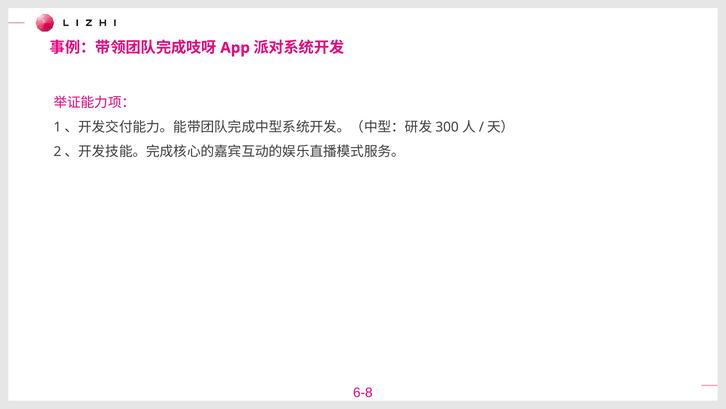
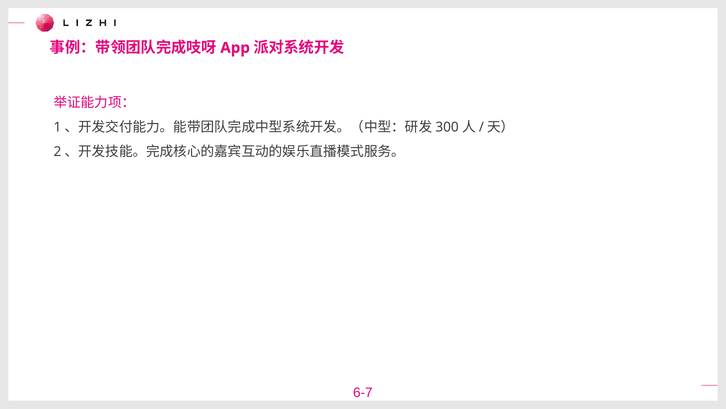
6-8: 6-8 -> 6-7 (363, 392)
